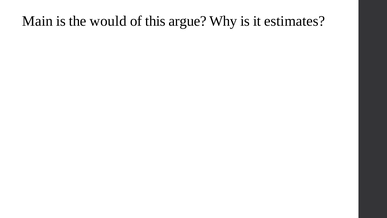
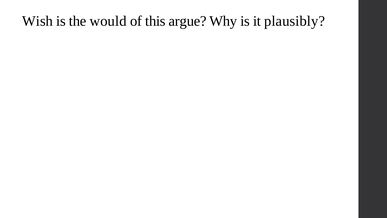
Main: Main -> Wish (38, 21)
estimates: estimates -> plausibly (295, 21)
